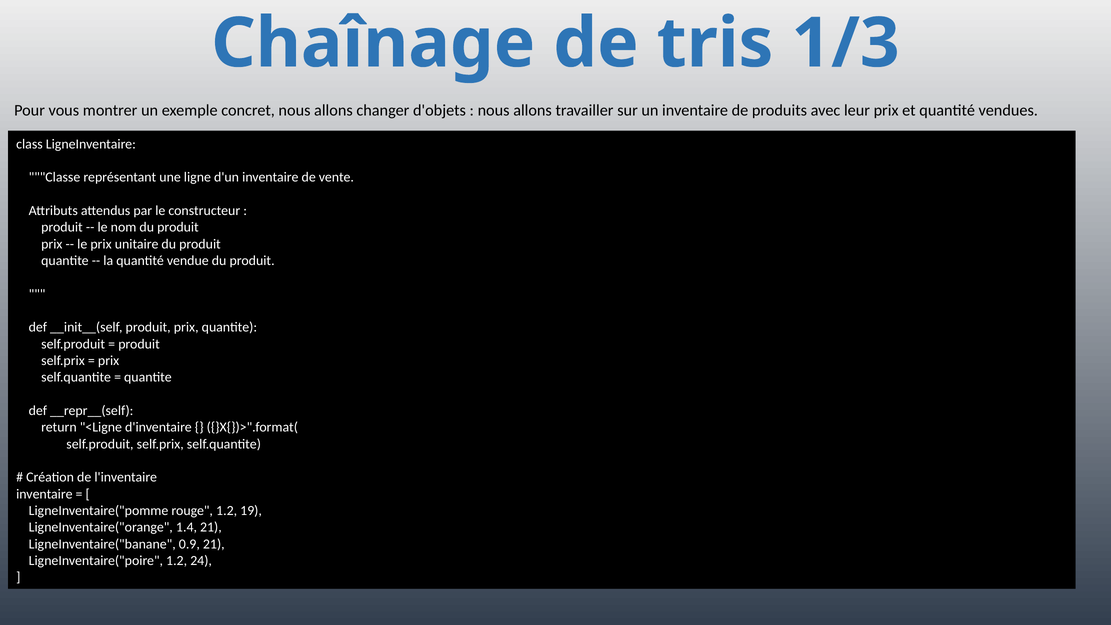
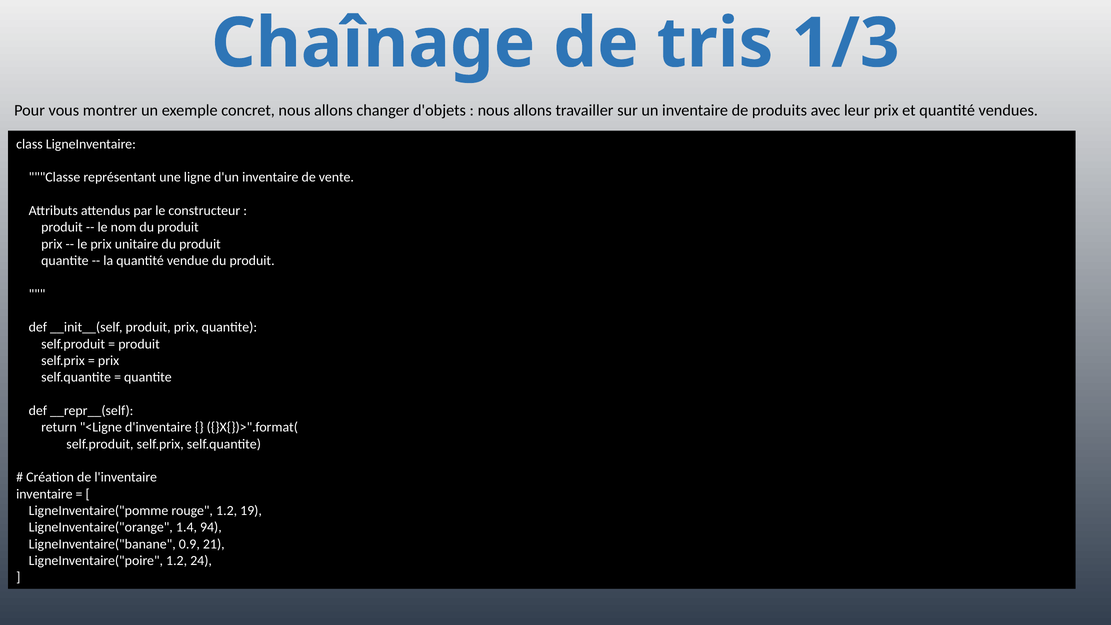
1.4 21: 21 -> 94 (211, 527)
